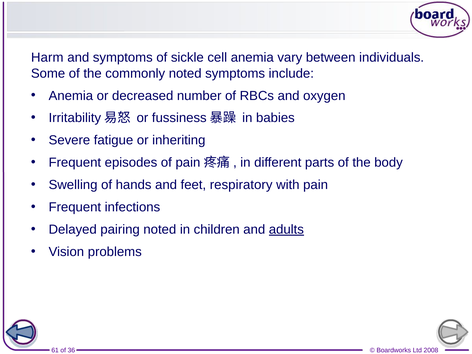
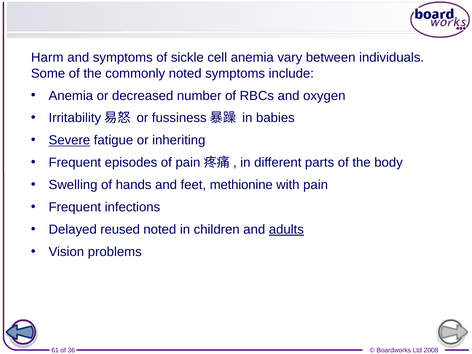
Severe underline: none -> present (69, 140)
respiratory: respiratory -> methionine (241, 185)
pairing: pairing -> reused (120, 229)
